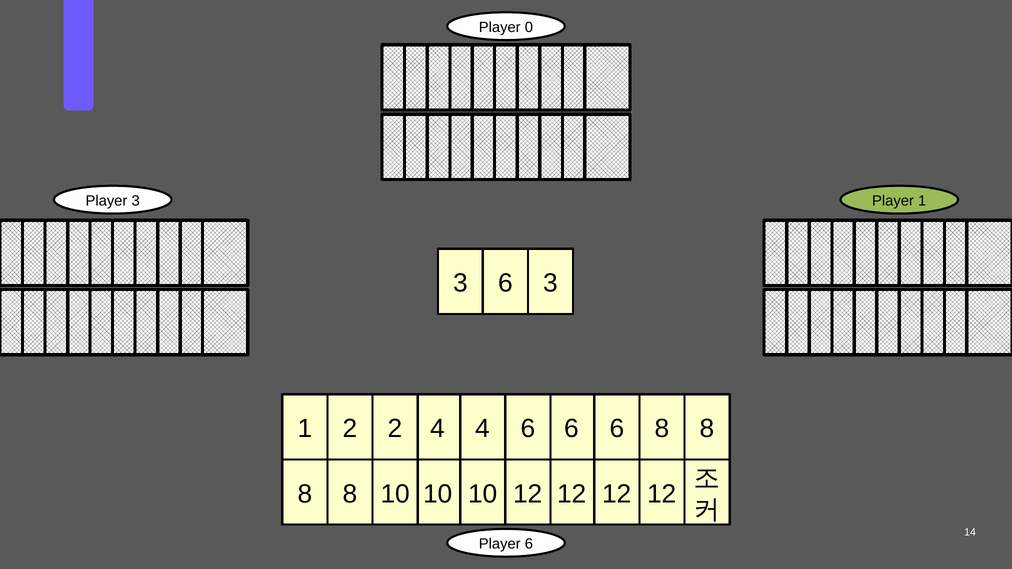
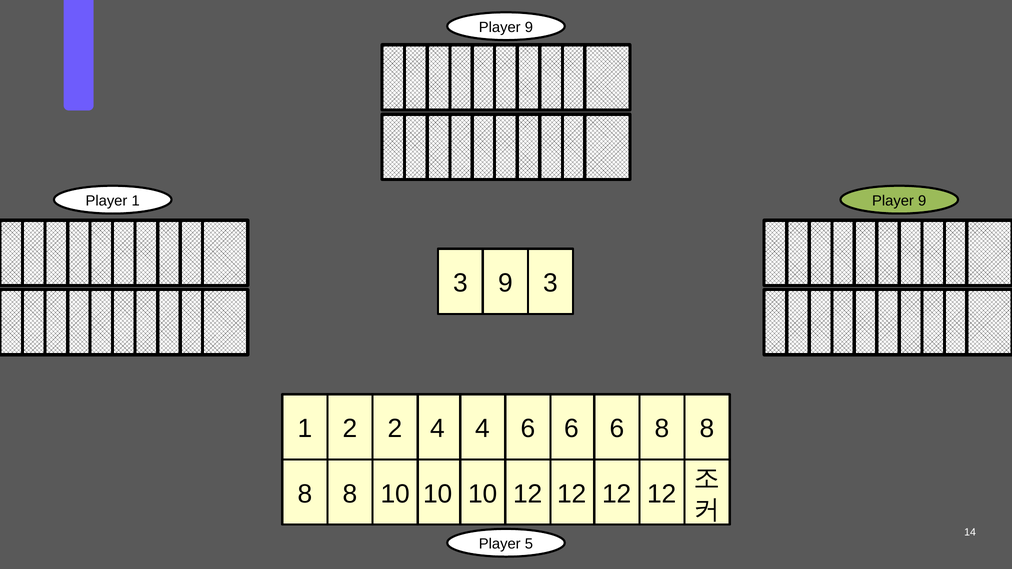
0: 0 -> 9 (529, 27)
Player 3: 3 -> 1 (136, 201)
1: 1 -> 9 (922, 201)
3 6: 6 -> 9 (505, 283)
Player 6: 6 -> 5 (529, 544)
